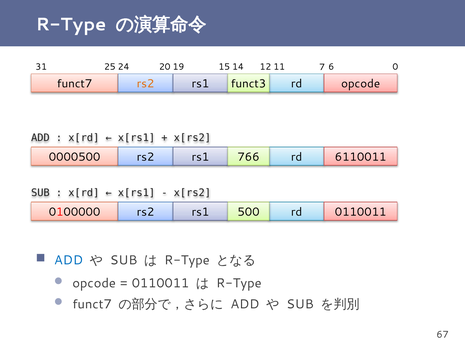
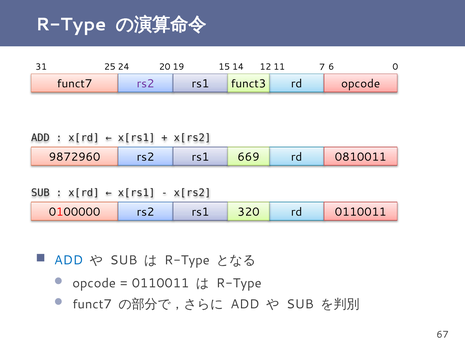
rs2 colour: orange -> purple (146, 84)
0000500: 0000500 -> 9872960 (75, 157)
766: 766 -> 669 (248, 157)
6110011: 6110011 -> 0810011 (361, 157)
500: 500 -> 320 (248, 212)
